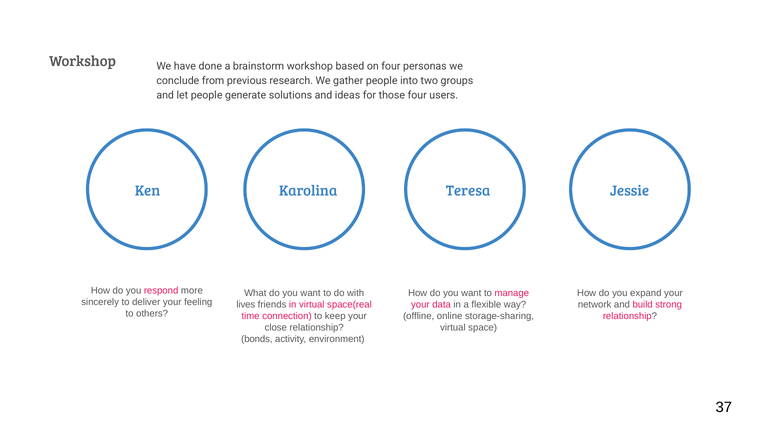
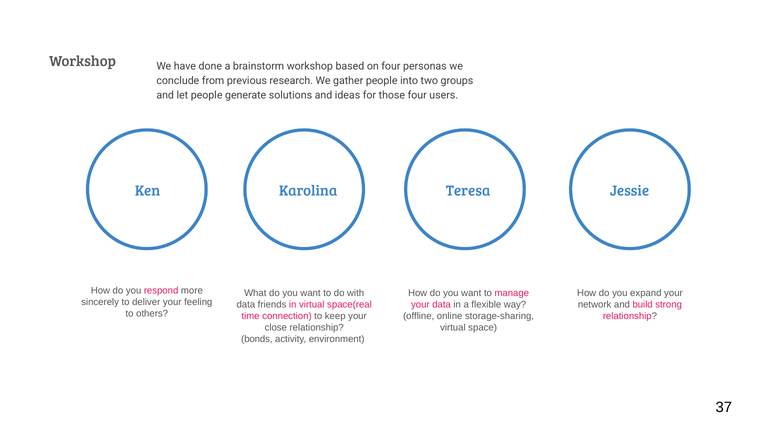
lives: lives -> data (246, 305)
